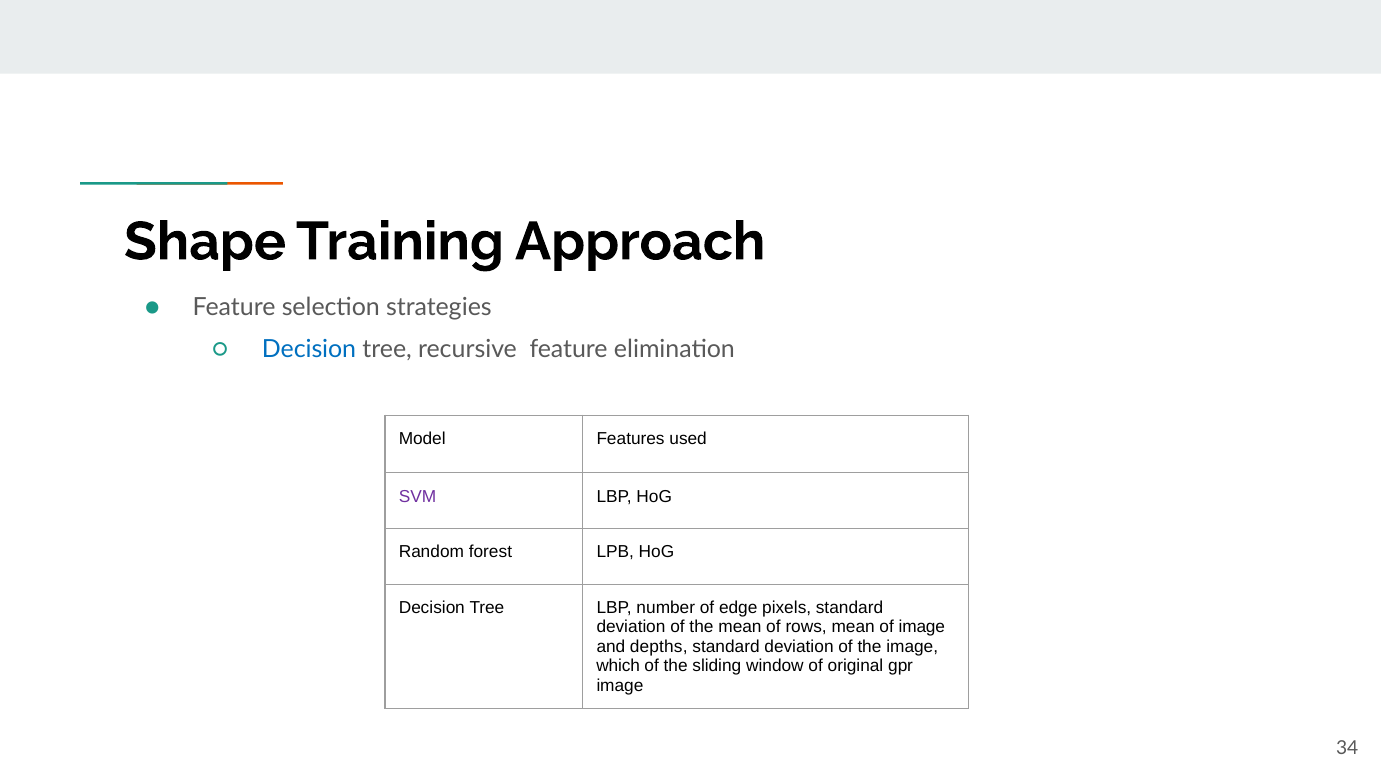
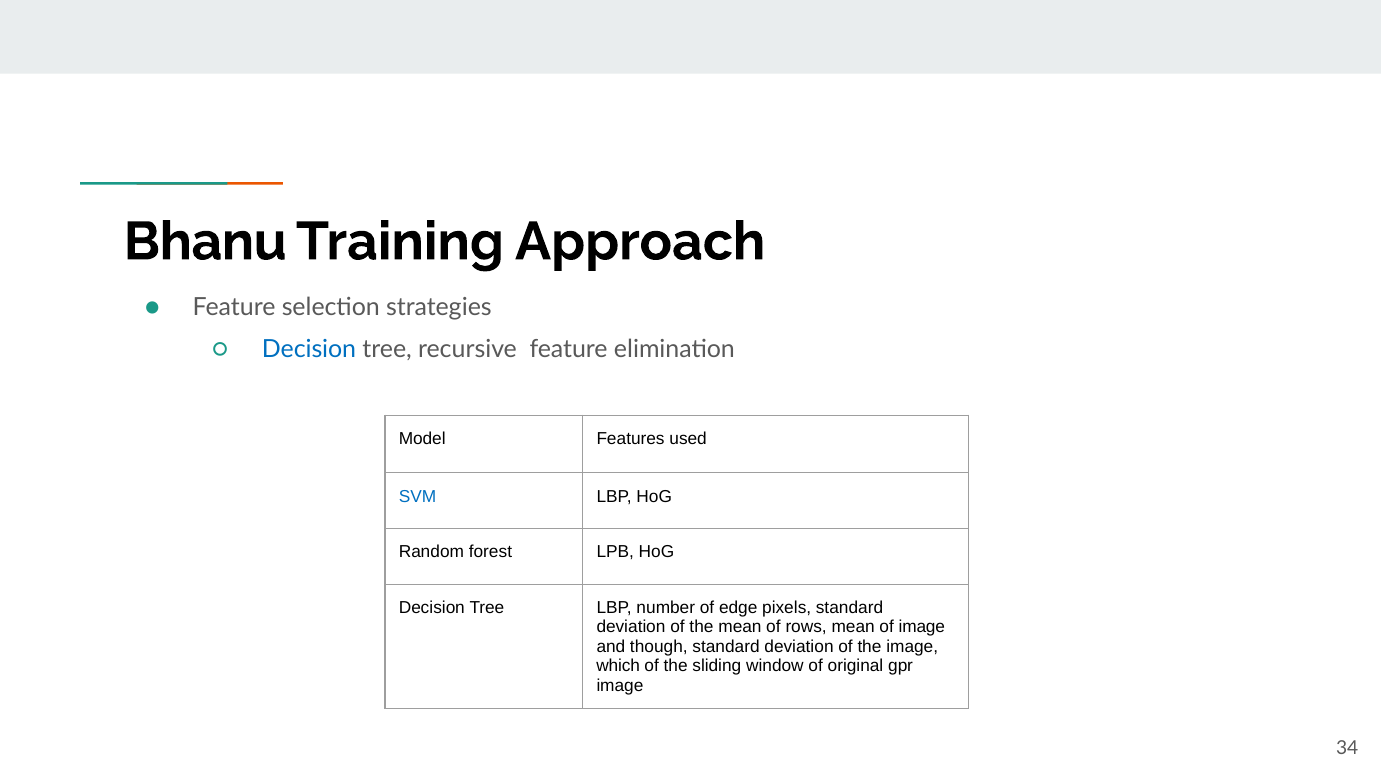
Shape: Shape -> Bhanu (205, 242)
SVM colour: purple -> blue (418, 496)
depths: depths -> though (659, 647)
